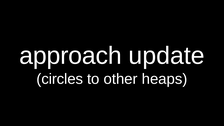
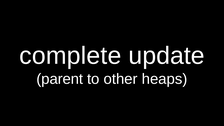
approach: approach -> complete (70, 56)
circles: circles -> parent (60, 79)
